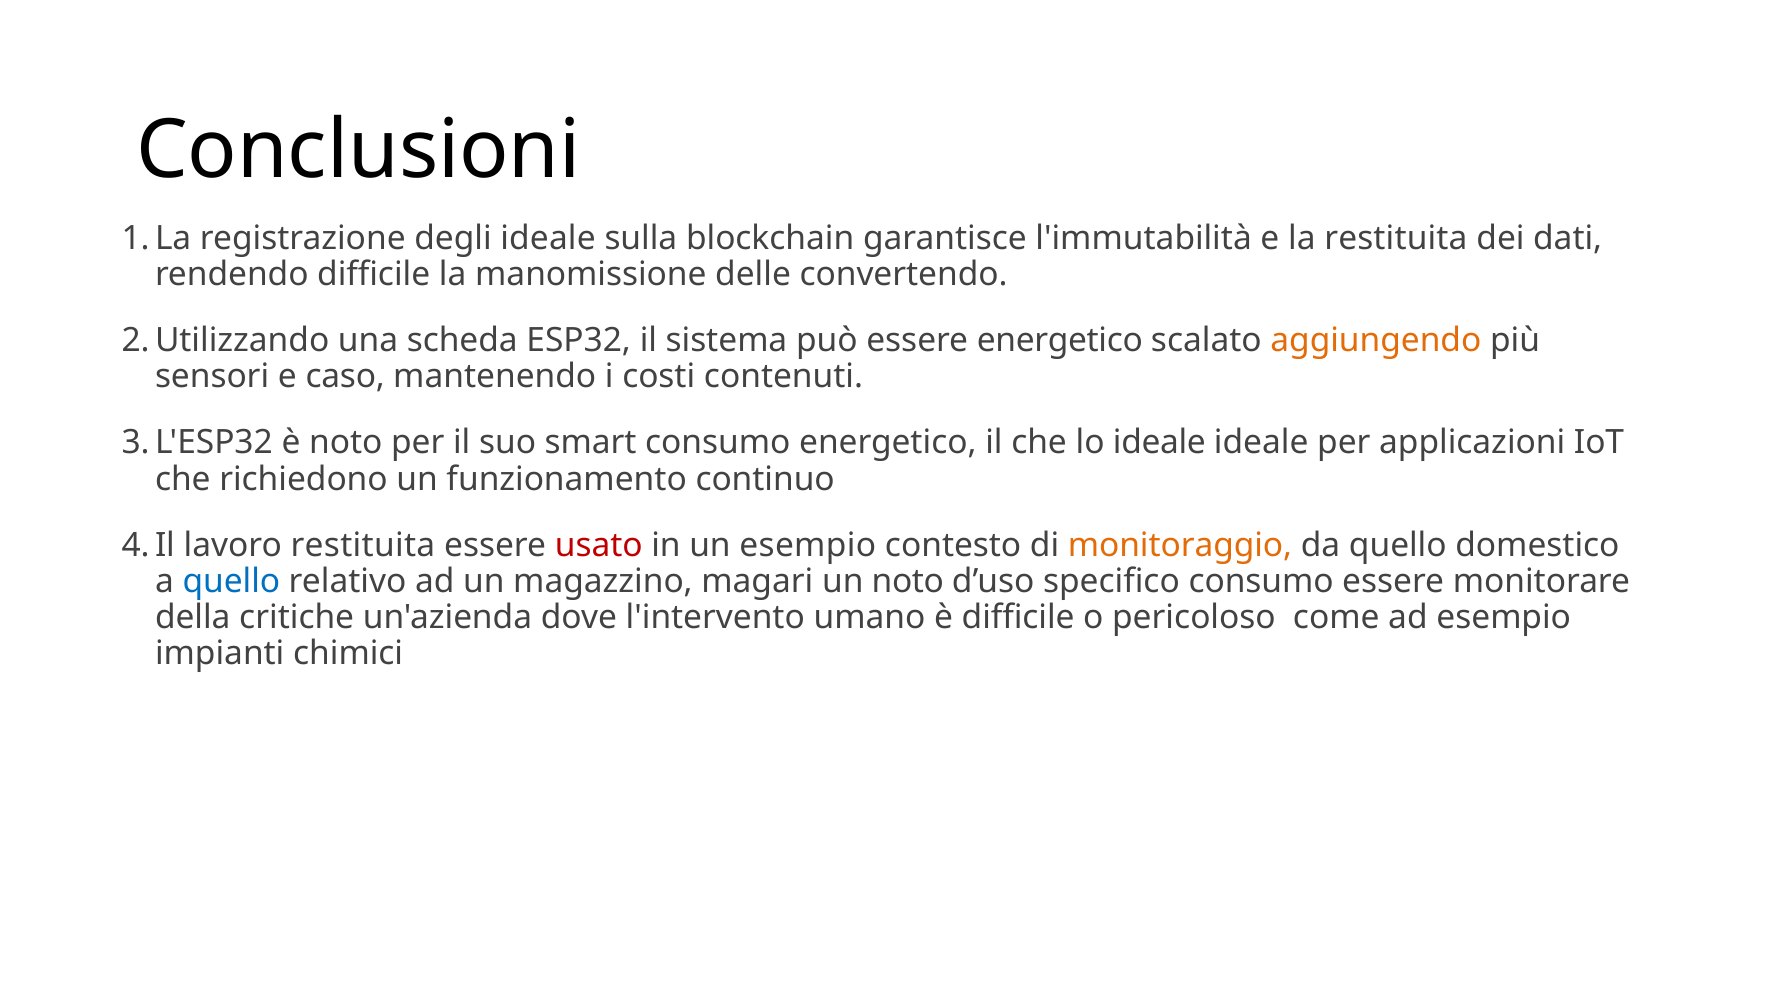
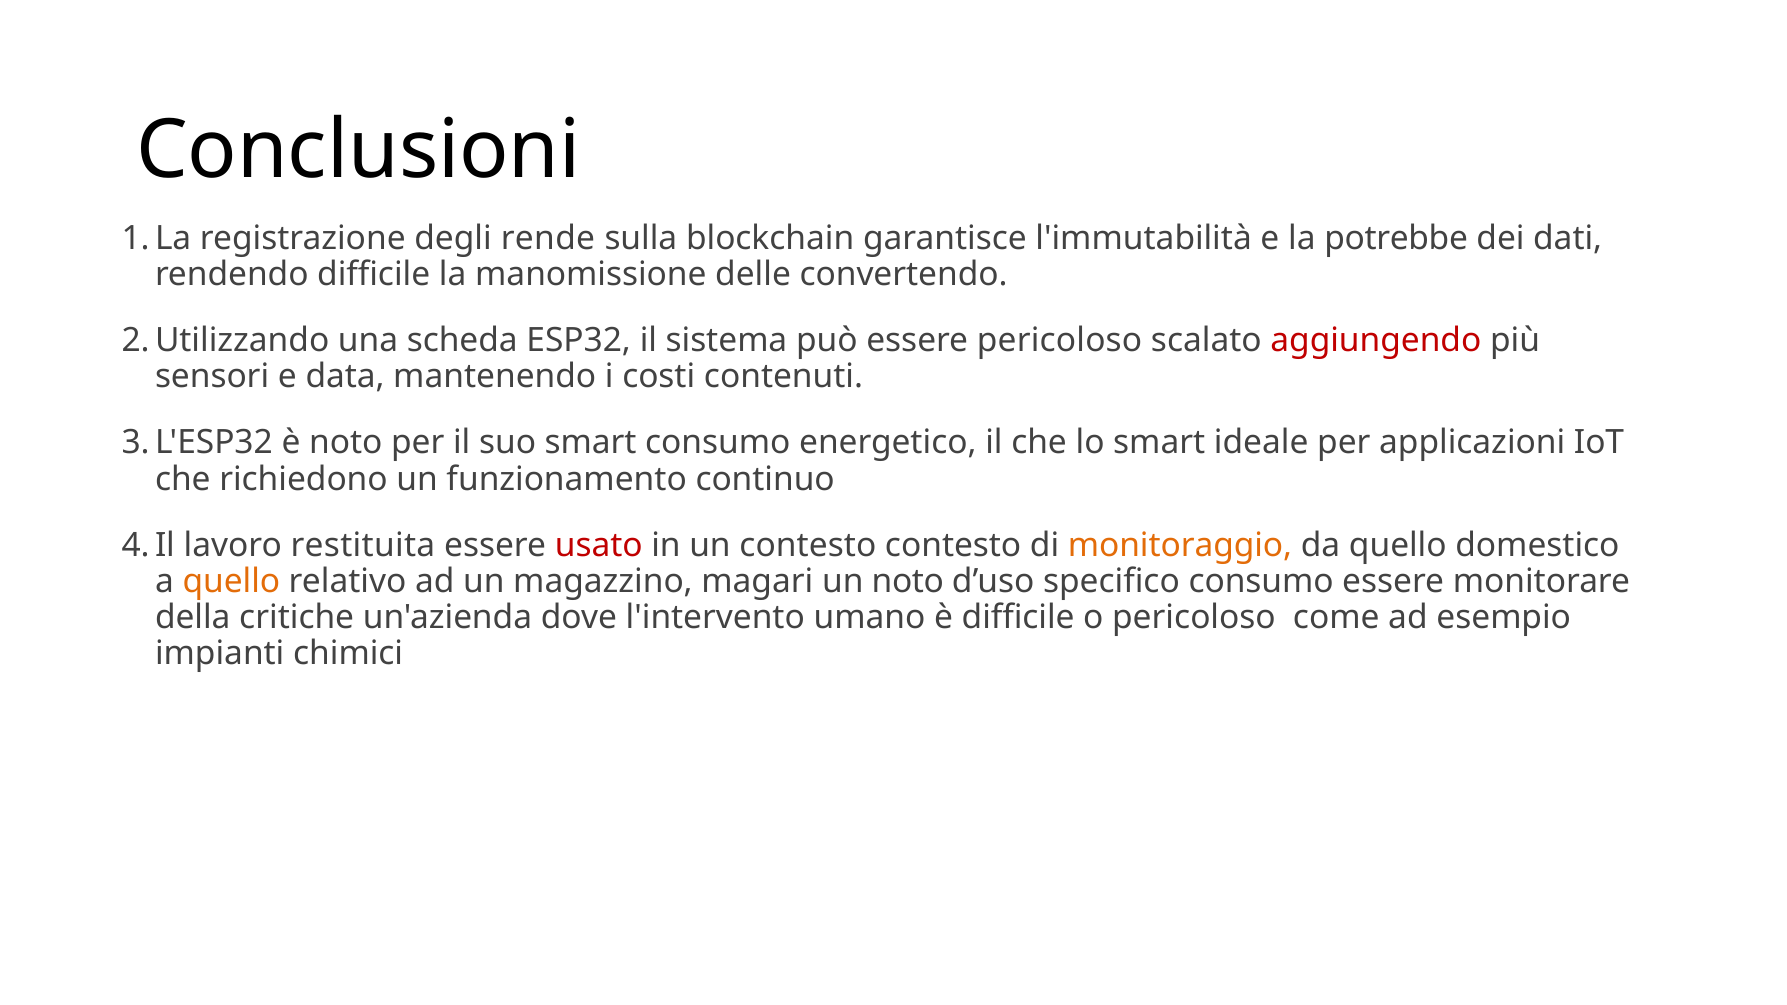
degli ideale: ideale -> rende (548, 239)
la restituita: restituita -> potrebbe (1396, 239)
essere energetico: energetico -> pericoloso (1060, 341)
aggiungendo colour: orange -> red (1376, 341)
caso: caso -> data (345, 377)
lo ideale: ideale -> smart (1159, 443)
un esempio: esempio -> contesto (808, 545)
quello colour: blue -> orange (231, 581)
